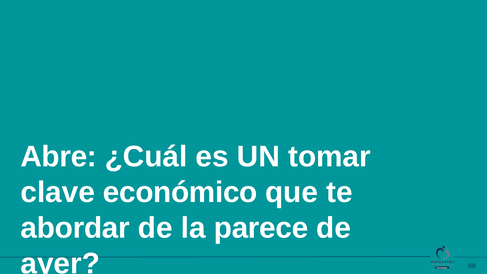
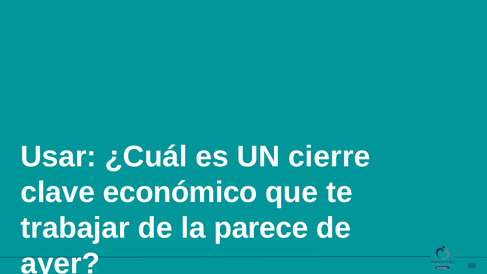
Abre: Abre -> Usar (59, 157)
tomar: tomar -> cierre (329, 157)
abordar: abordar -> trabajar (75, 228)
